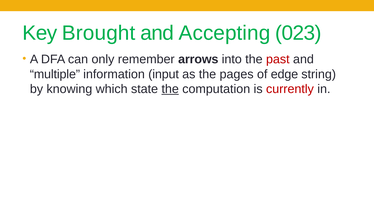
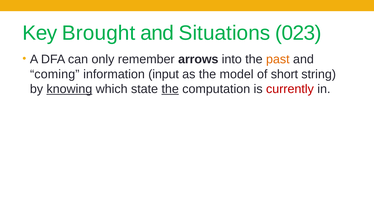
Accepting: Accepting -> Situations (224, 33)
past colour: red -> orange (278, 59)
multiple: multiple -> coming (55, 74)
pages: pages -> model (237, 74)
edge: edge -> short (284, 74)
knowing underline: none -> present (69, 89)
